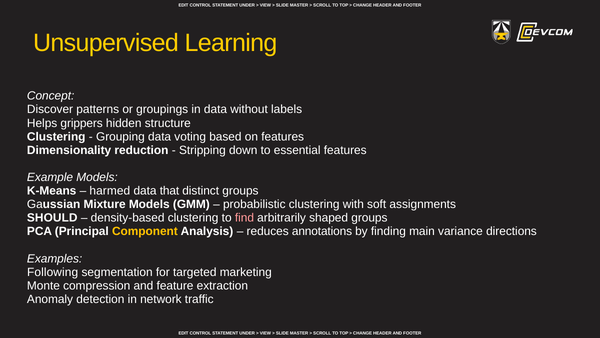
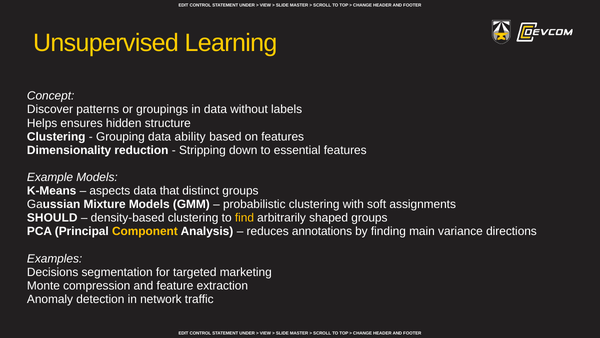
grippers: grippers -> ensures (82, 123)
voting: voting -> ability (190, 136)
harmed: harmed -> aspects (110, 191)
find colour: pink -> yellow (244, 218)
Following: Following -> Decisions (53, 272)
